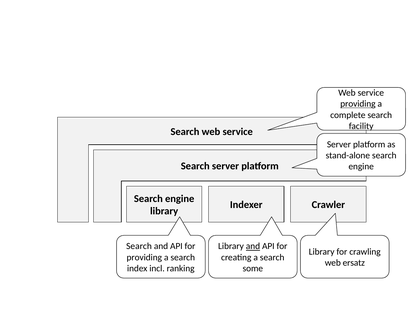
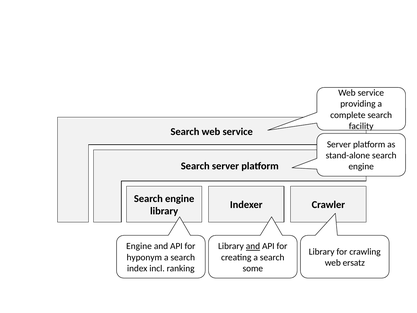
providing underline: present -> none (358, 104)
Search: Search -> Engine (139, 246)
providing: providing -> hyponym (144, 257)
